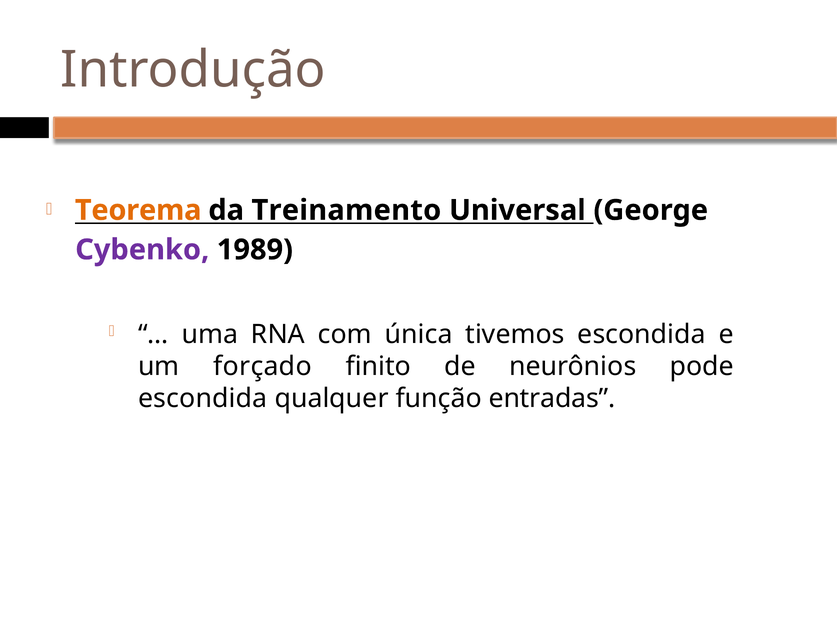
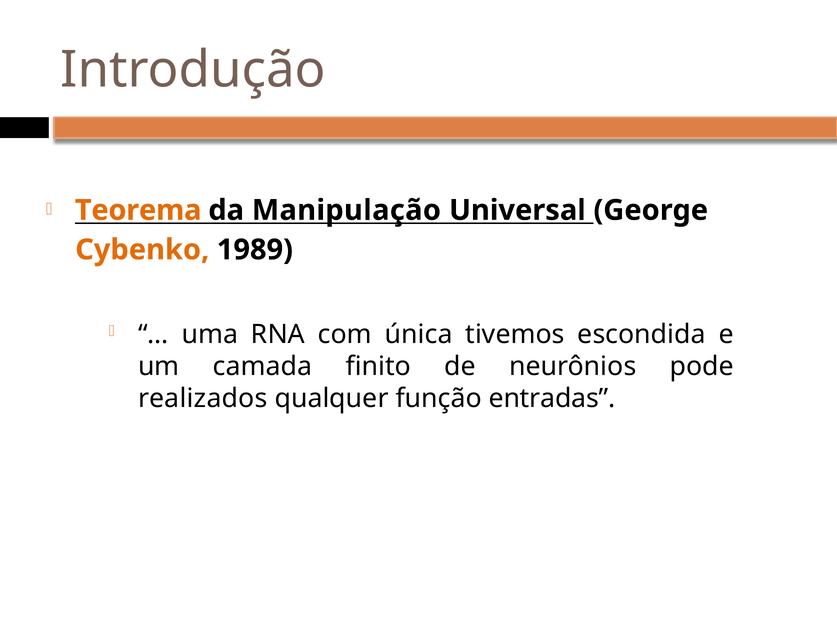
Treinamento: Treinamento -> Manipulação (346, 210)
Cybenko colour: purple -> orange (142, 250)
forçado: forçado -> camada (263, 366)
escondida: escondida -> realizados (203, 398)
